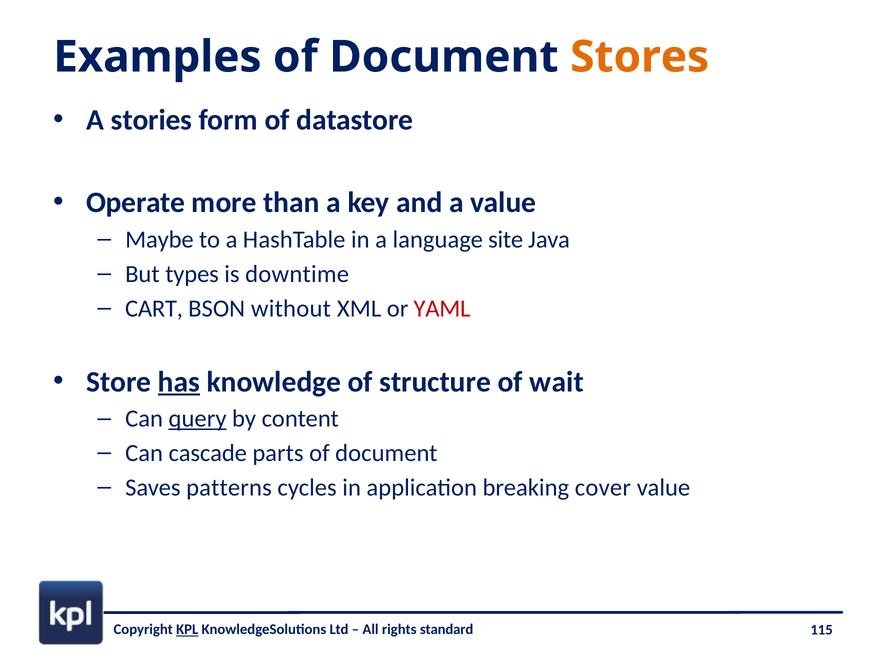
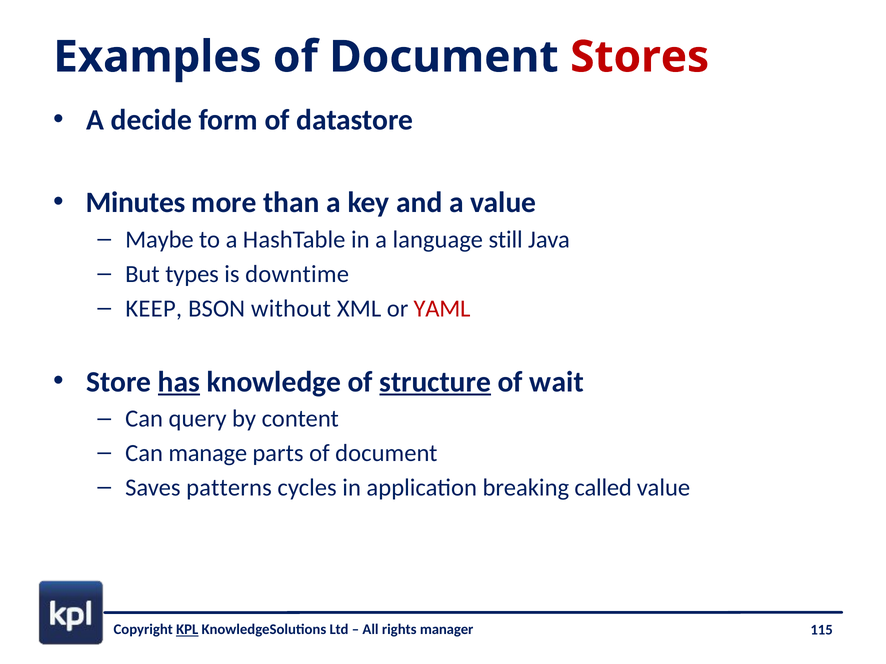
Stores colour: orange -> red (640, 57)
stories: stories -> decide (151, 120)
Operate: Operate -> Minutes (136, 203)
site: site -> still (506, 240)
CART: CART -> KEEP (154, 309)
structure underline: none -> present (435, 382)
query underline: present -> none (198, 419)
cascade: cascade -> manage (208, 454)
cover: cover -> called (603, 488)
standard: standard -> manager (447, 630)
